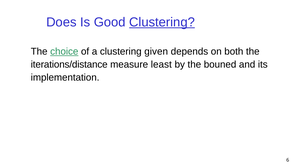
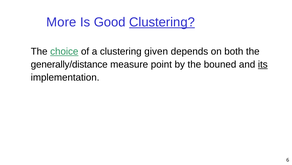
Does: Does -> More (61, 22)
iterations/distance: iterations/distance -> generally/distance (69, 64)
least: least -> point (161, 64)
its underline: none -> present (263, 64)
